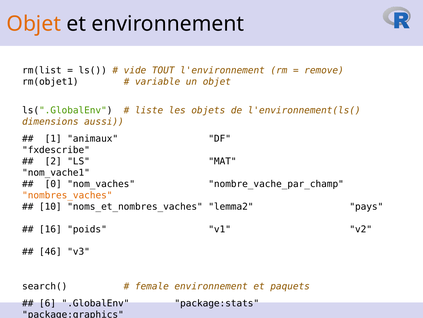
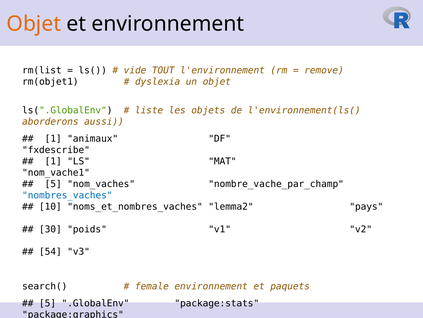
variable: variable -> dyslexia (158, 82)
dimensions: dimensions -> aborderons (50, 121)
2: 2 -> 1 (53, 161)
0: 0 -> 5 (53, 184)
nombres_vaches colour: orange -> blue (67, 195)
16: 16 -> 30 (50, 229)
46: 46 -> 54 (50, 251)
6: 6 -> 5 (48, 303)
